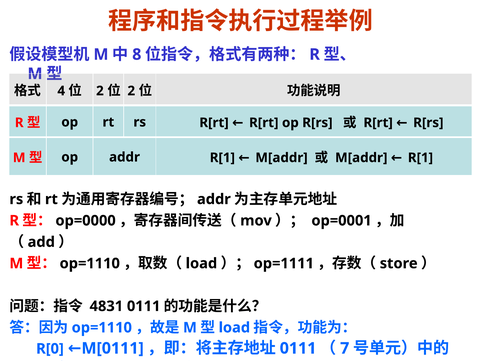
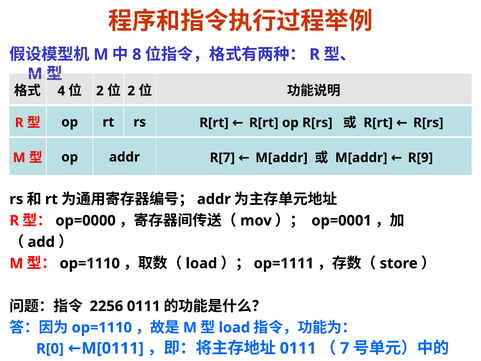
M[addr R[1: R[1 -> R[9 (420, 158)
addr R[1: R[1 -> R[7 (222, 158)
4831: 4831 -> 2256 (106, 306)
